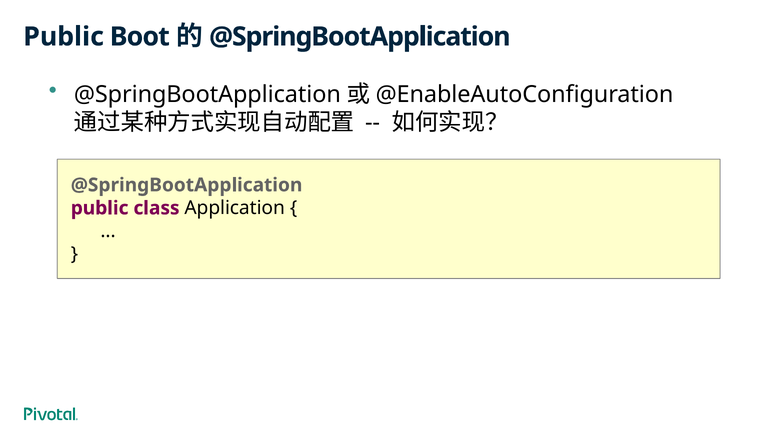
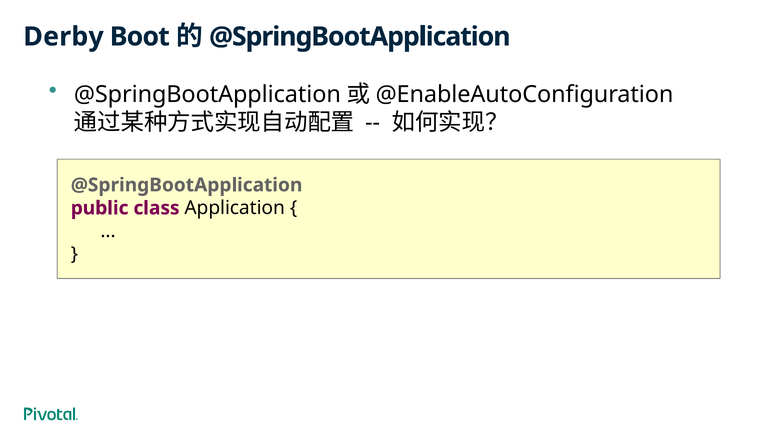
Public: Public -> Derby (64, 37)
